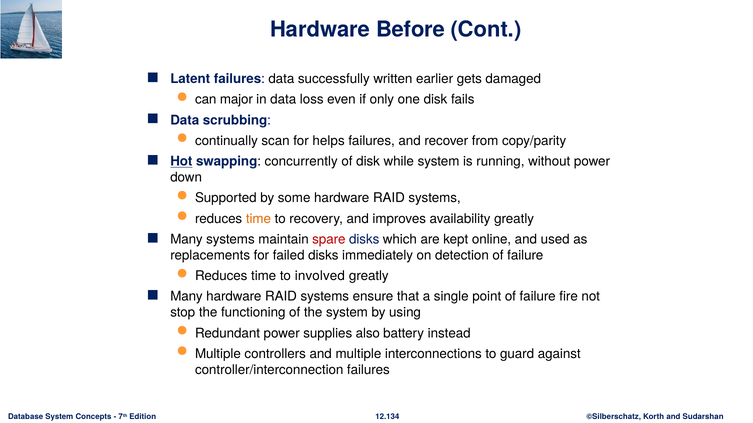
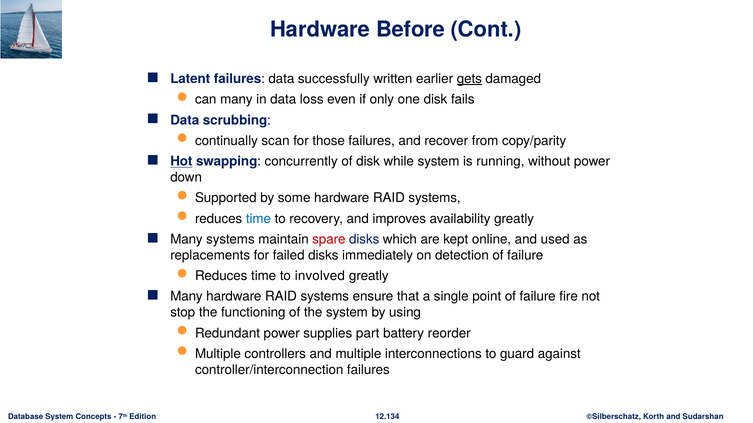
gets underline: none -> present (469, 79)
can major: major -> many (236, 100)
helps: helps -> those (329, 141)
time colour: orange -> blue (258, 219)
also: also -> part (368, 334)
instead: instead -> reorder (449, 334)
